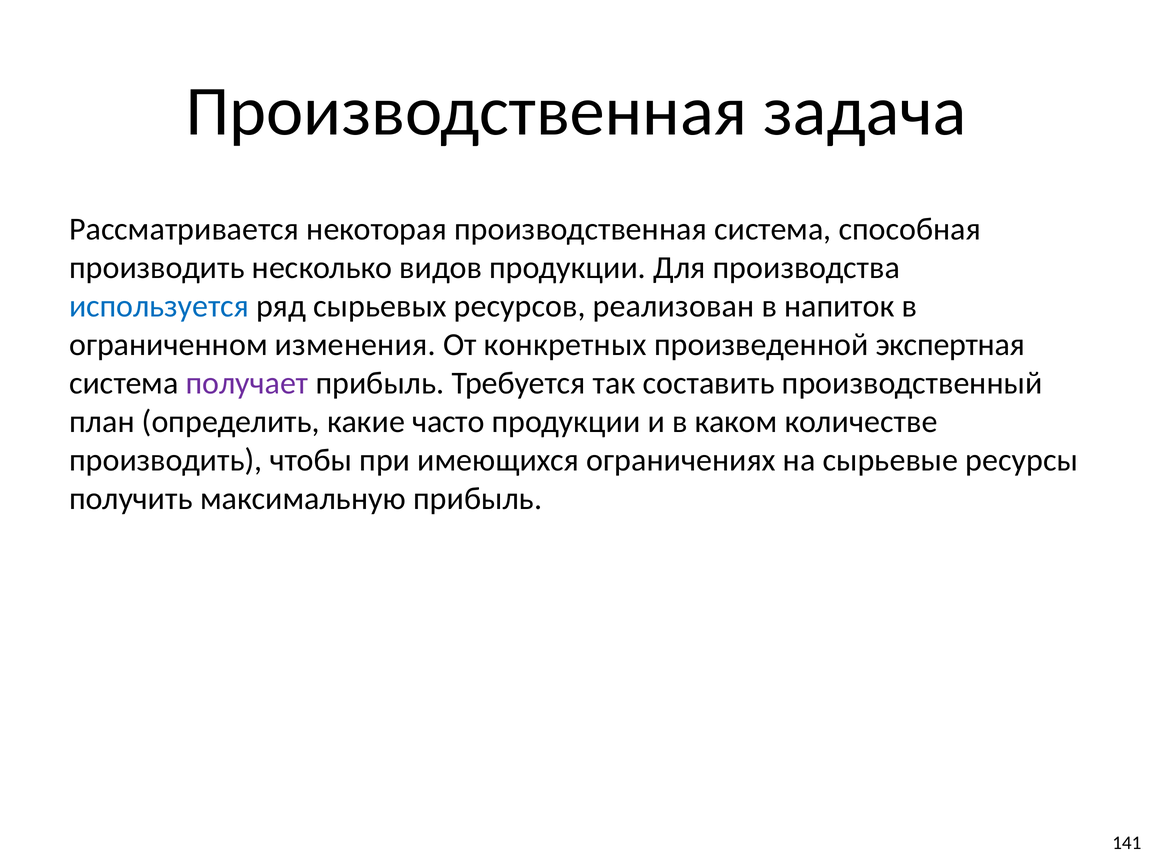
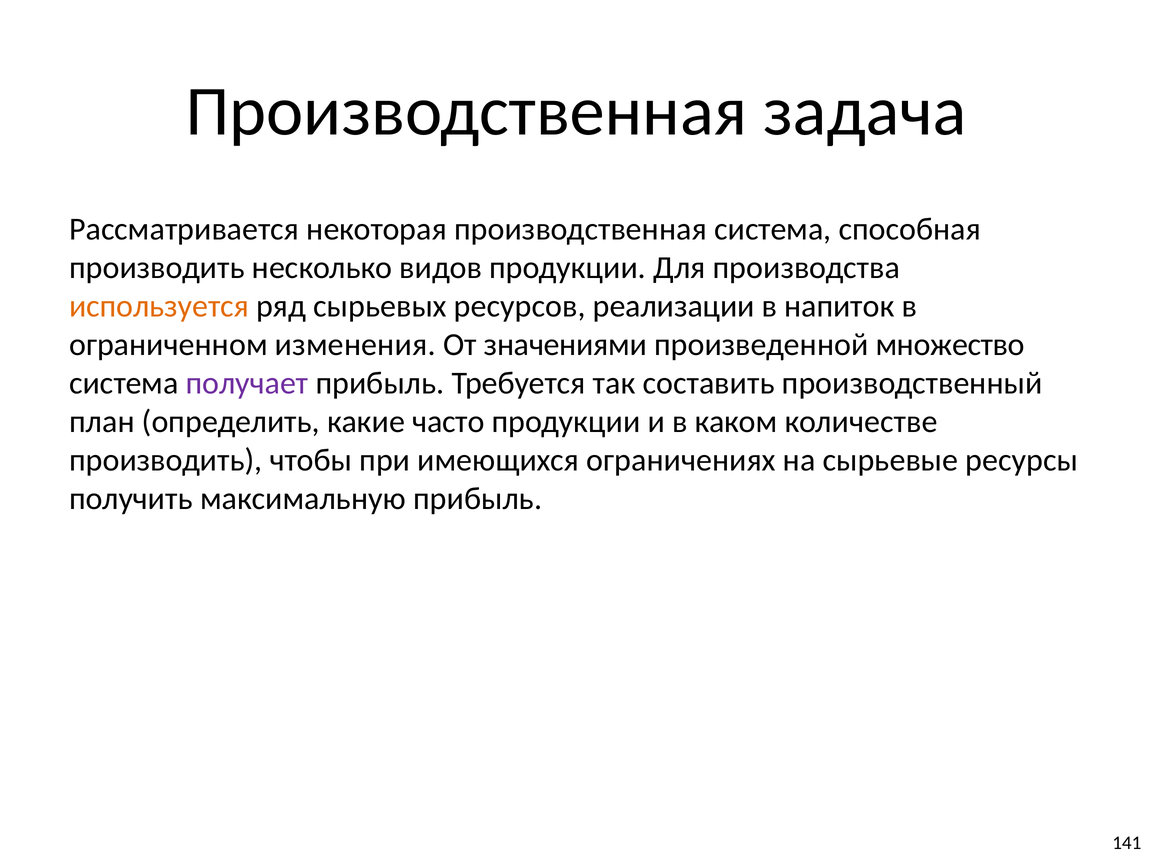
используется colour: blue -> orange (159, 306)
реализован: реализован -> реализации (674, 306)
конкретных: конкретных -> значениями (565, 345)
экспертная: экспертная -> множество (950, 345)
